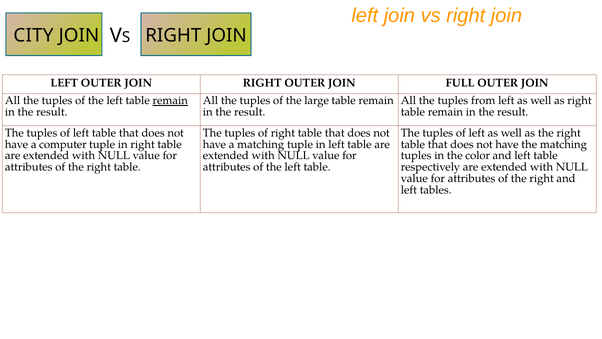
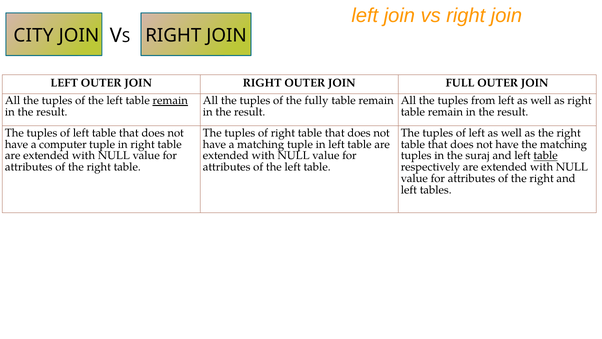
large: large -> fully (317, 101)
color: color -> suraj (478, 156)
table underline: none -> present (546, 156)
